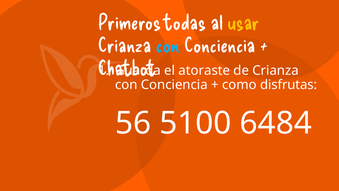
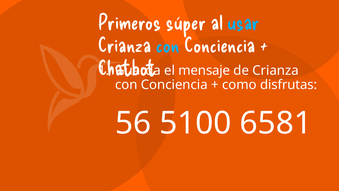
todas: todas -> súper (186, 23)
usar colour: yellow -> light blue (243, 23)
atoraste: atoraste -> mensaje (204, 70)
6484: 6484 -> 6581 (276, 123)
